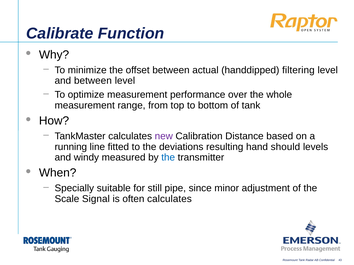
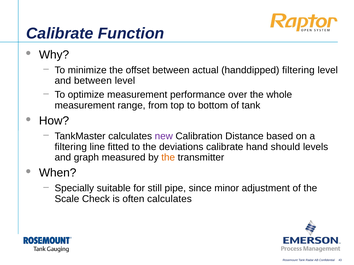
running: running -> filtering (71, 147)
deviations resulting: resulting -> calibrate (225, 147)
windy: windy -> graph (86, 158)
the colour: blue -> orange (168, 158)
Signal: Signal -> Check (96, 199)
